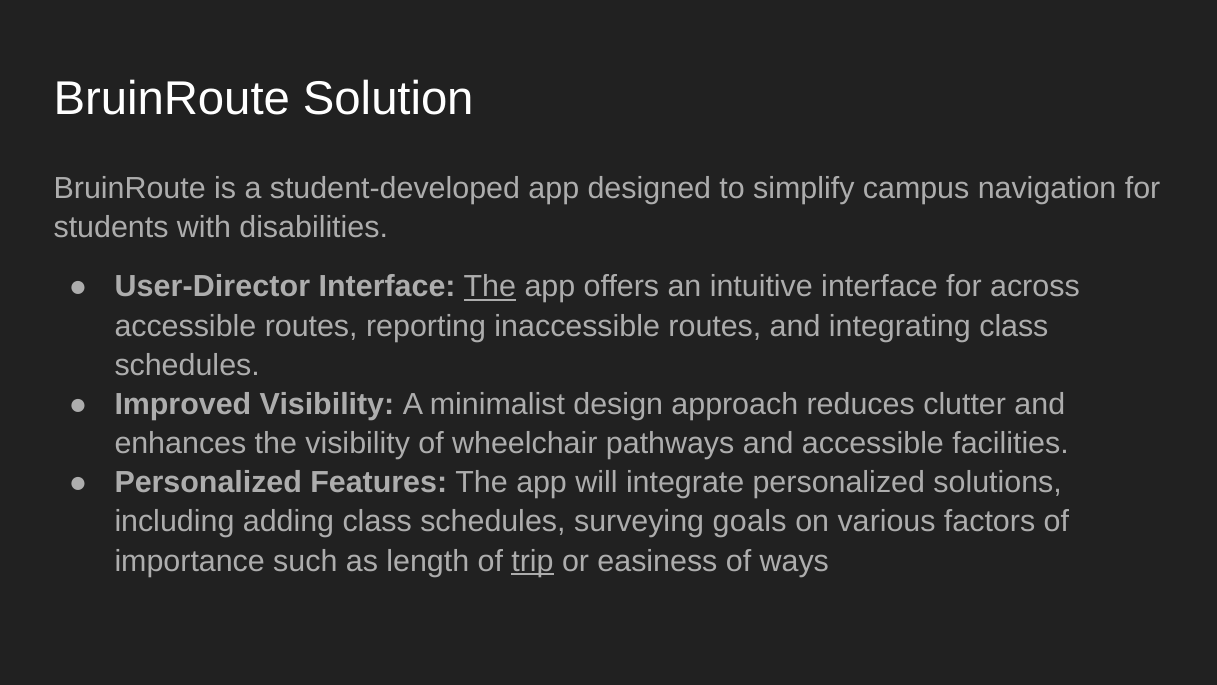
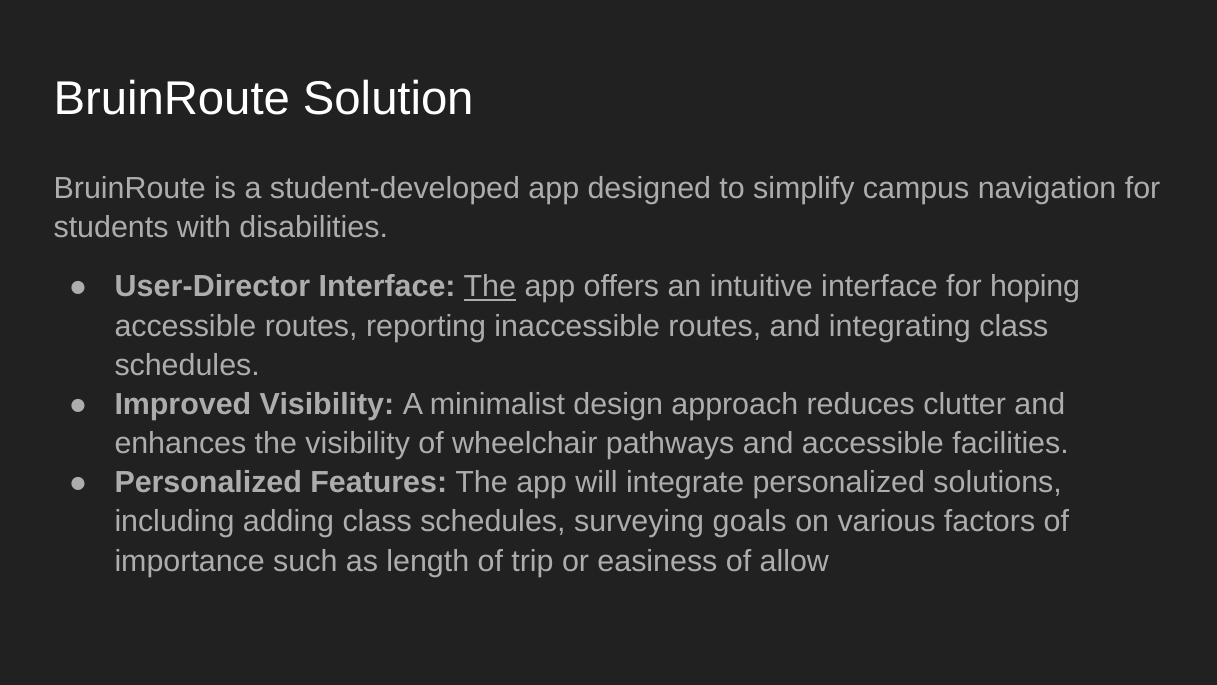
across: across -> hoping (1035, 287)
trip underline: present -> none (533, 561)
ways: ways -> allow (794, 561)
